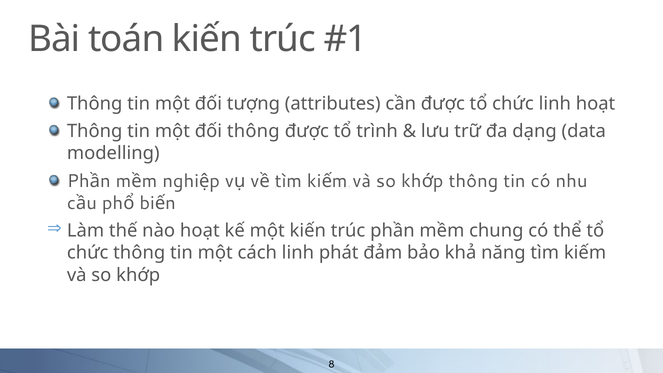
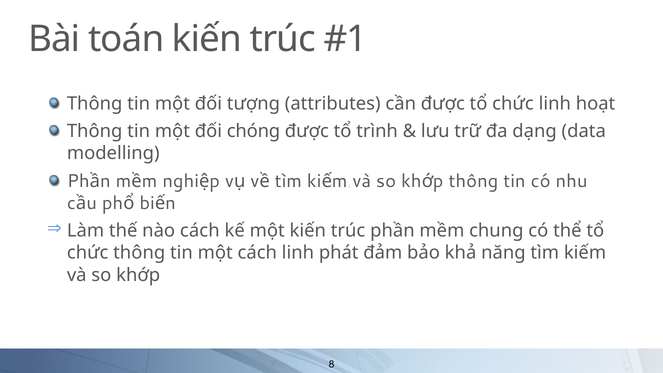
đối thông: thông -> chóng (254, 131)
nào hoạt: hoạt -> cách (200, 231)
